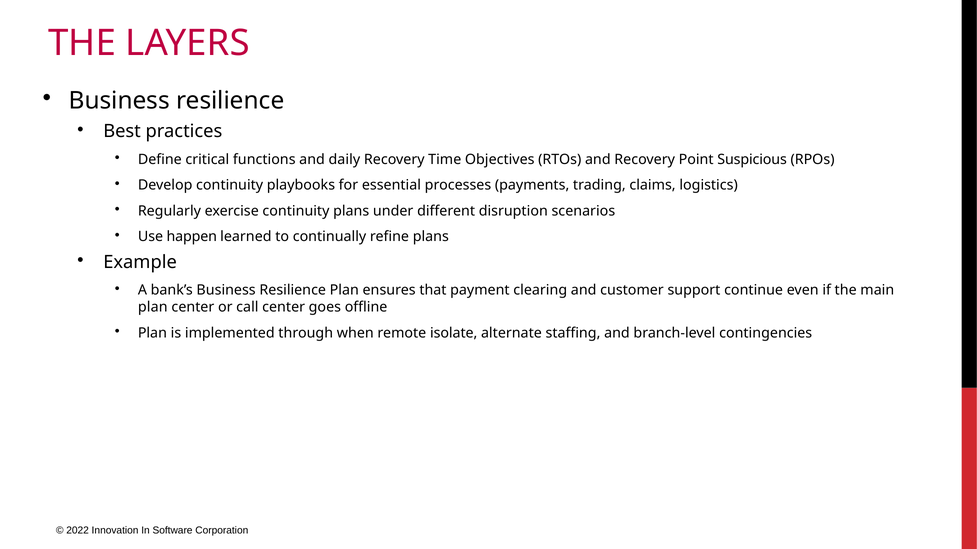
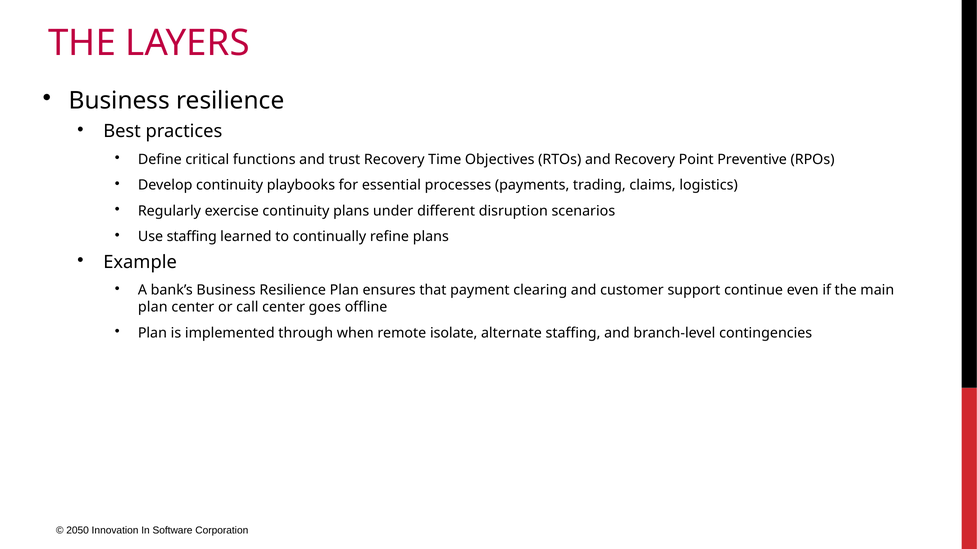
daily: daily -> trust (344, 160)
Suspicious: Suspicious -> Preventive (752, 160)
Use happen: happen -> staffing (192, 237)
2022: 2022 -> 2050 (78, 531)
